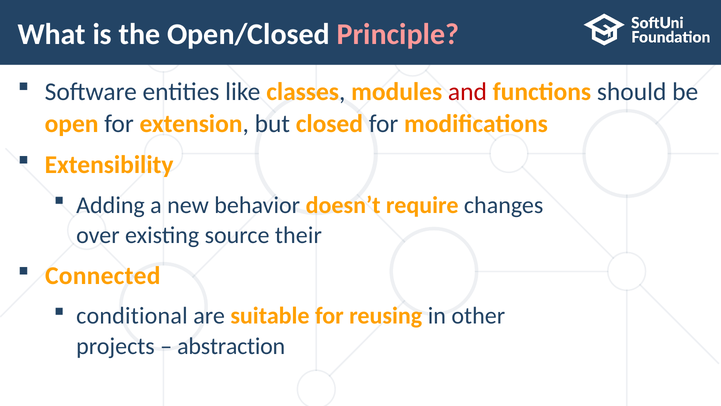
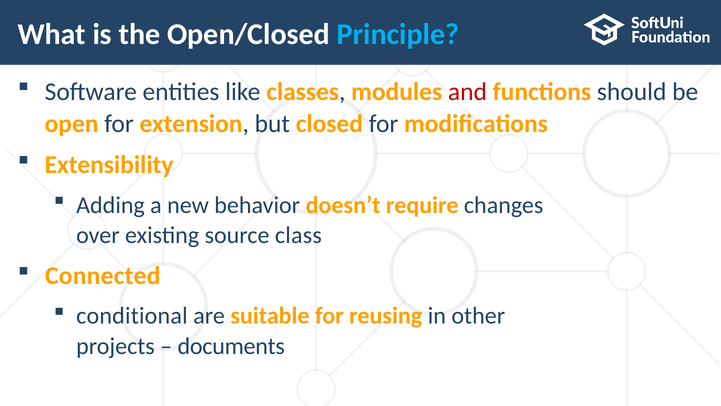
Principle colour: pink -> light blue (398, 34)
their: their -> class (298, 235)
abstraction: abstraction -> documents (231, 346)
